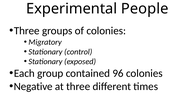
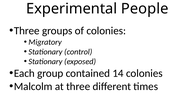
96: 96 -> 14 (118, 73)
Negative: Negative -> Malcolm (33, 86)
